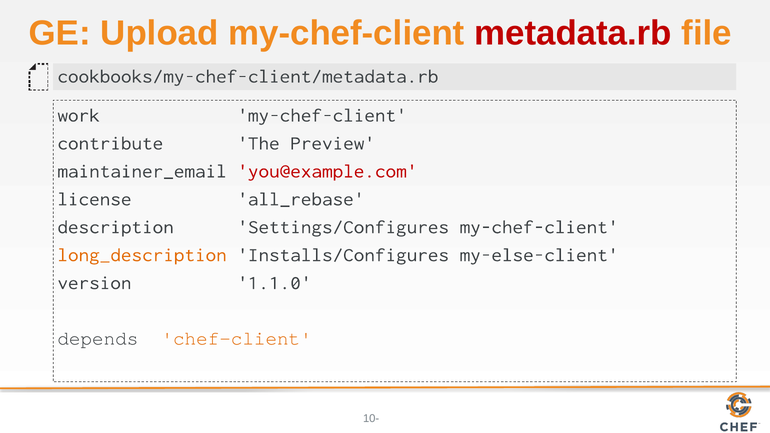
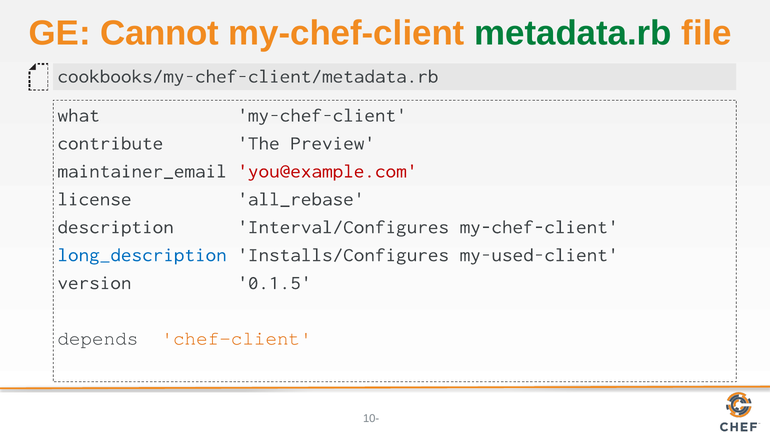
Upload: Upload -> Cannot (160, 33)
metadata.rb colour: red -> green (573, 33)
work: work -> what (79, 115)
Settings/Configures: Settings/Configures -> Interval/Configures (343, 227)
long_description colour: orange -> blue (142, 255)
my-else-client: my-else-client -> my-used-client (539, 255)
1.1.0: 1.1.0 -> 0.1.5 (274, 283)
